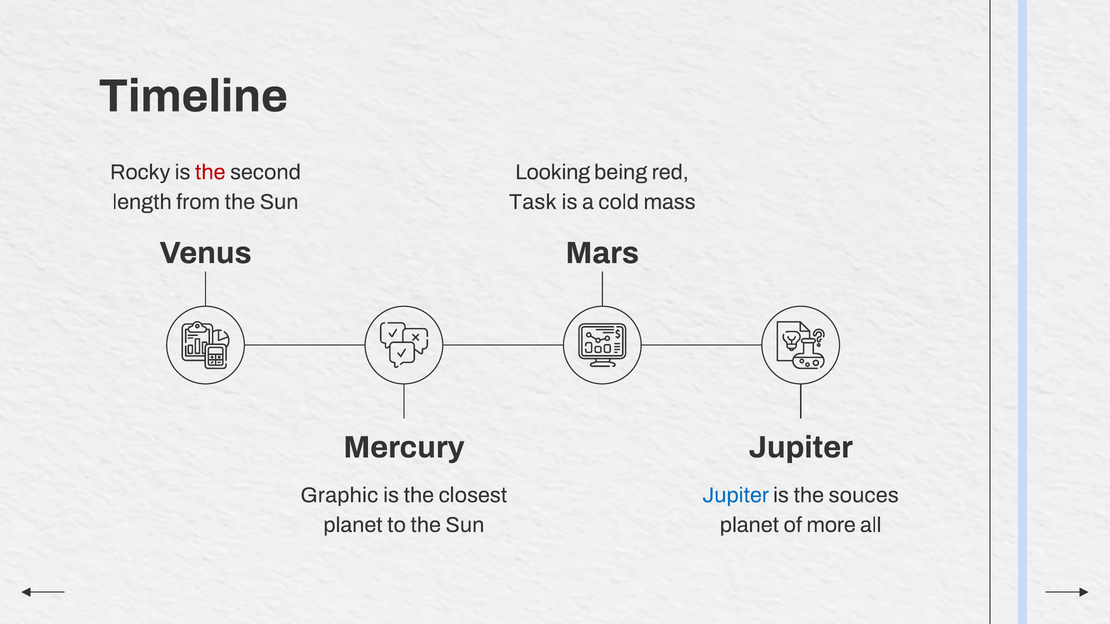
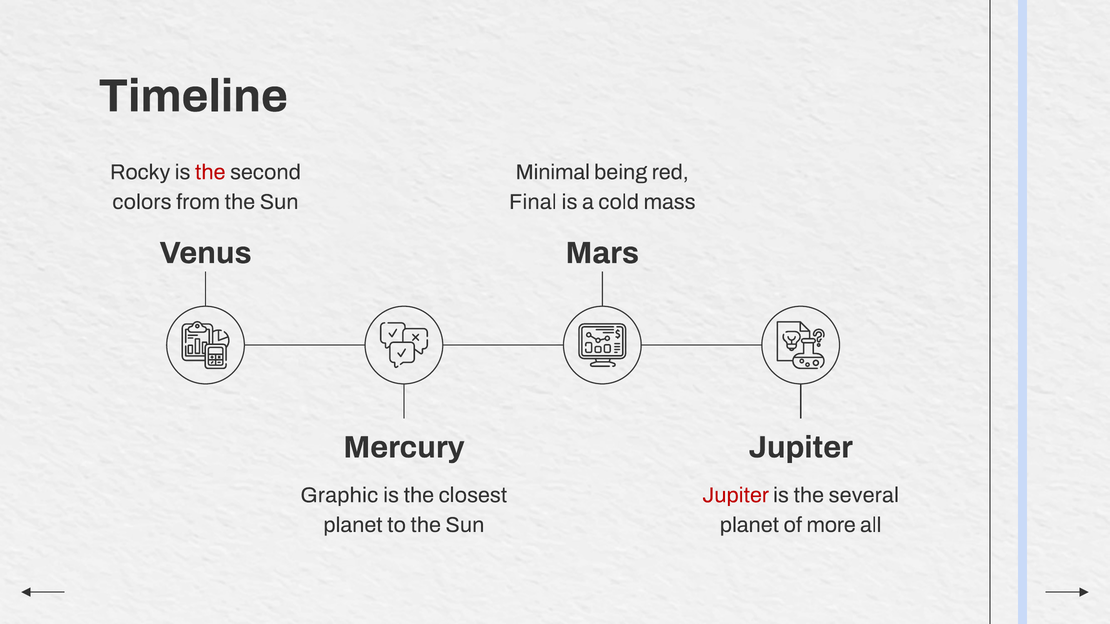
Looking: Looking -> Minimal (553, 172)
length: length -> colors (142, 202)
Task: Task -> Final (533, 202)
Jupiter colour: blue -> red (736, 495)
souces: souces -> several (864, 495)
